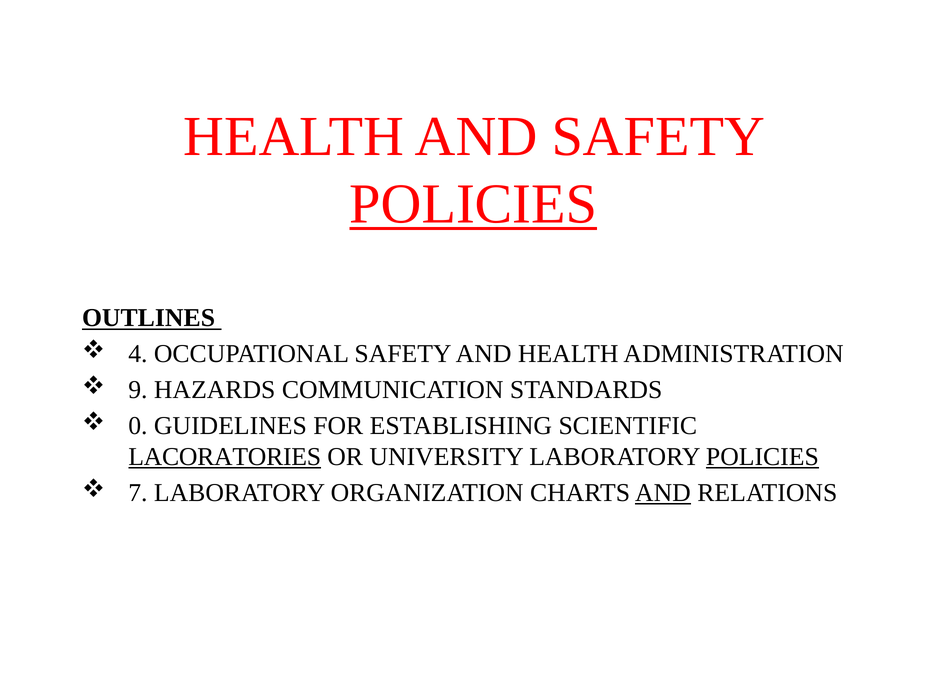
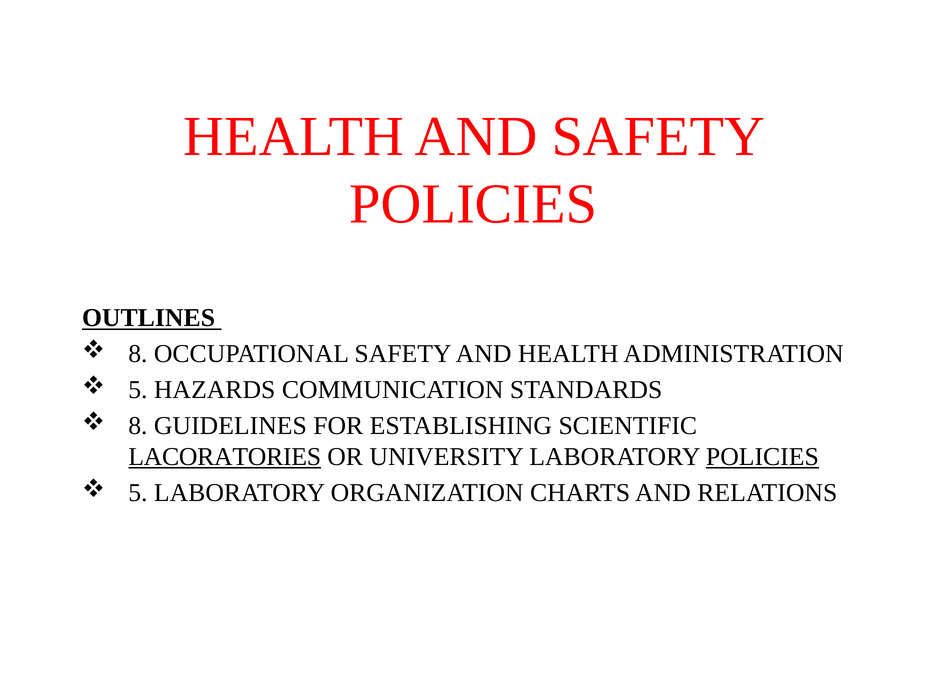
POLICIES underline: present -> none (473, 204)
4: 4 -> 8 (138, 354)
9: 9 -> 5 (138, 390)
0: 0 -> 8 (138, 426)
7: 7 -> 5 (138, 493)
AND underline: present -> none (663, 493)
